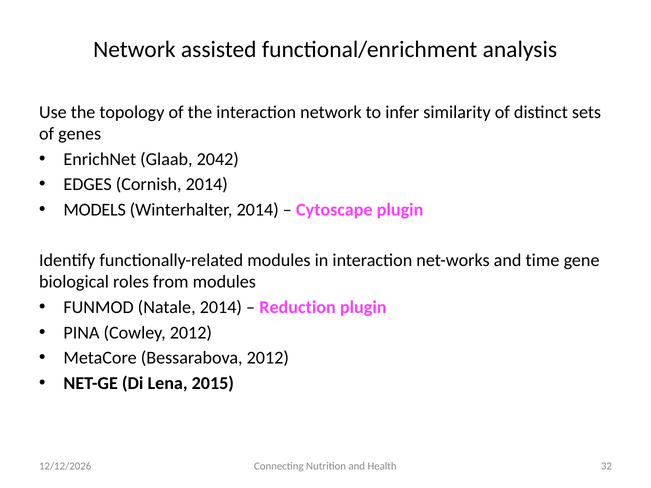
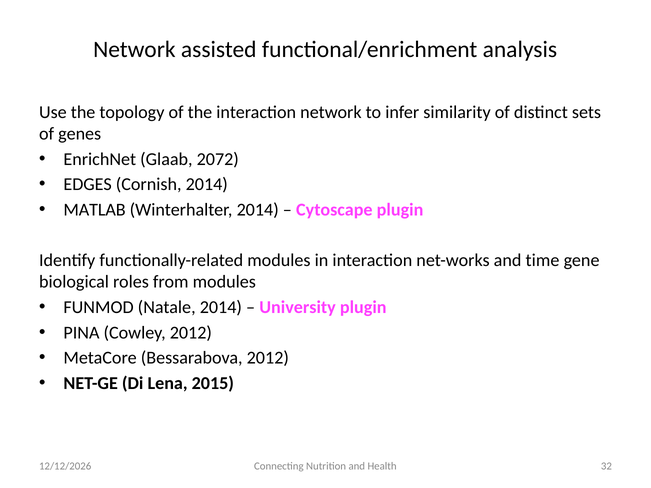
2042: 2042 -> 2072 (218, 159)
MODELS: MODELS -> MATLAB (95, 210)
Reduction: Reduction -> University (298, 307)
